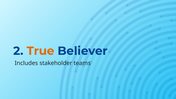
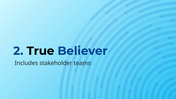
True colour: orange -> black (40, 51)
